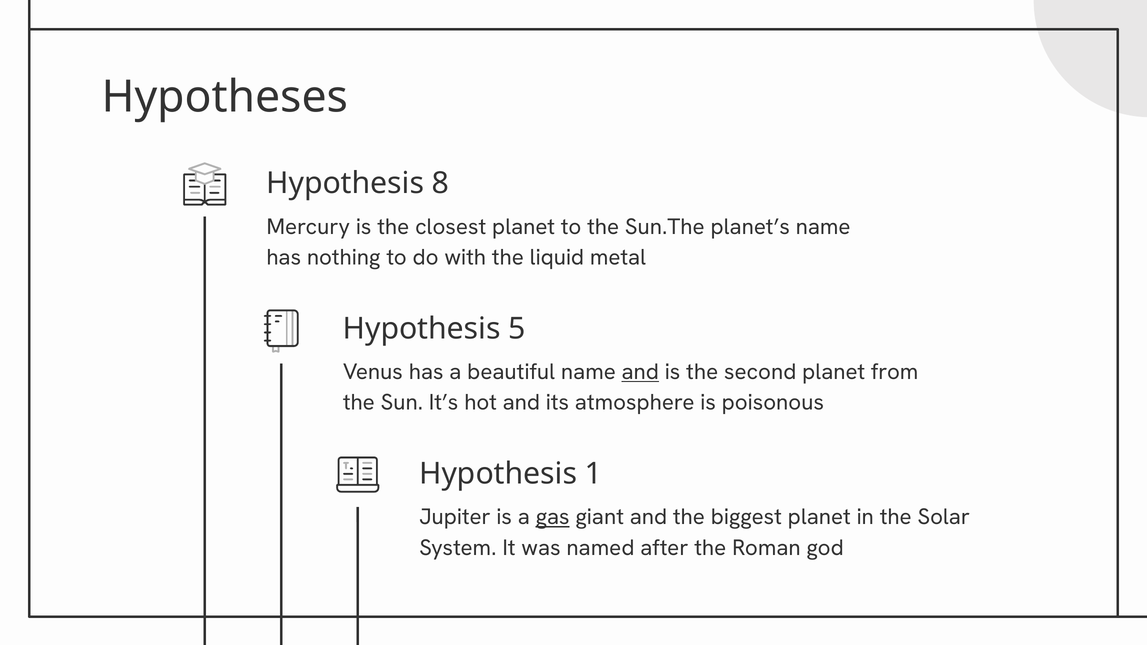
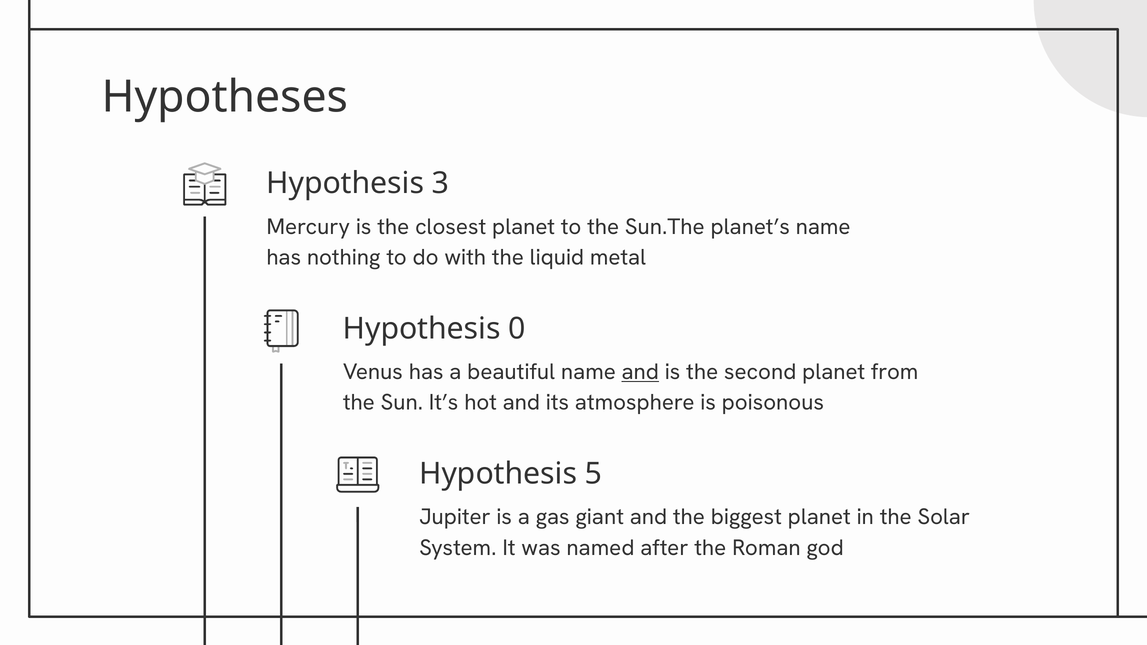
8: 8 -> 3 (441, 183)
5: 5 -> 0 (517, 329)
1: 1 -> 5 (594, 474)
gas underline: present -> none (553, 517)
